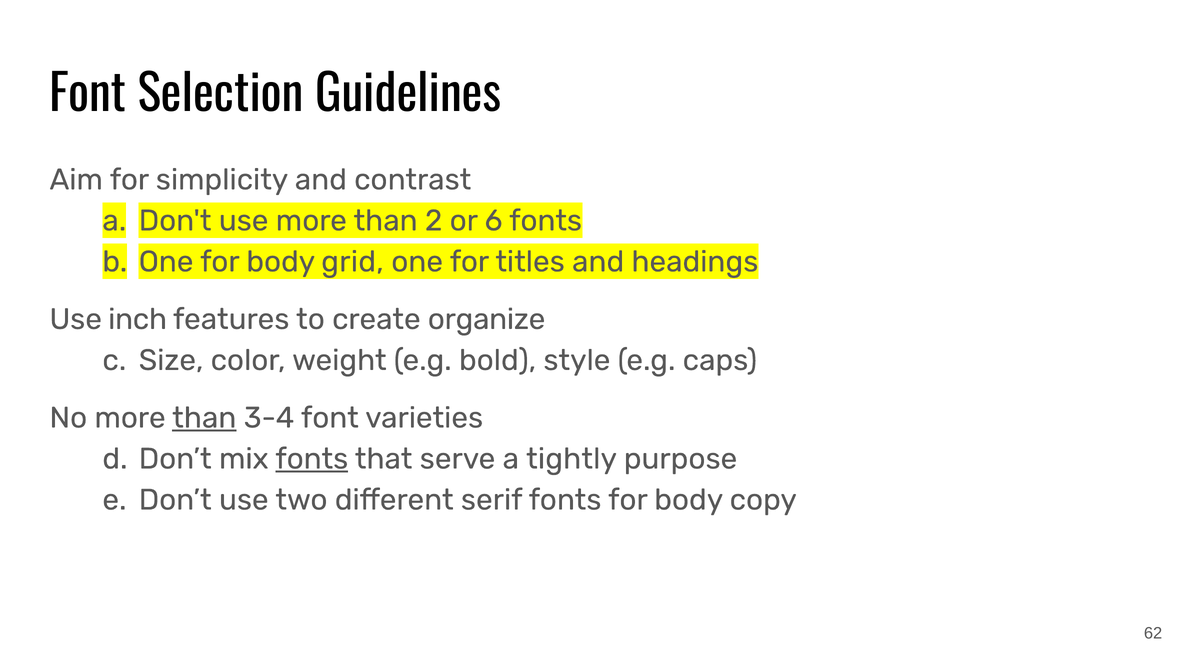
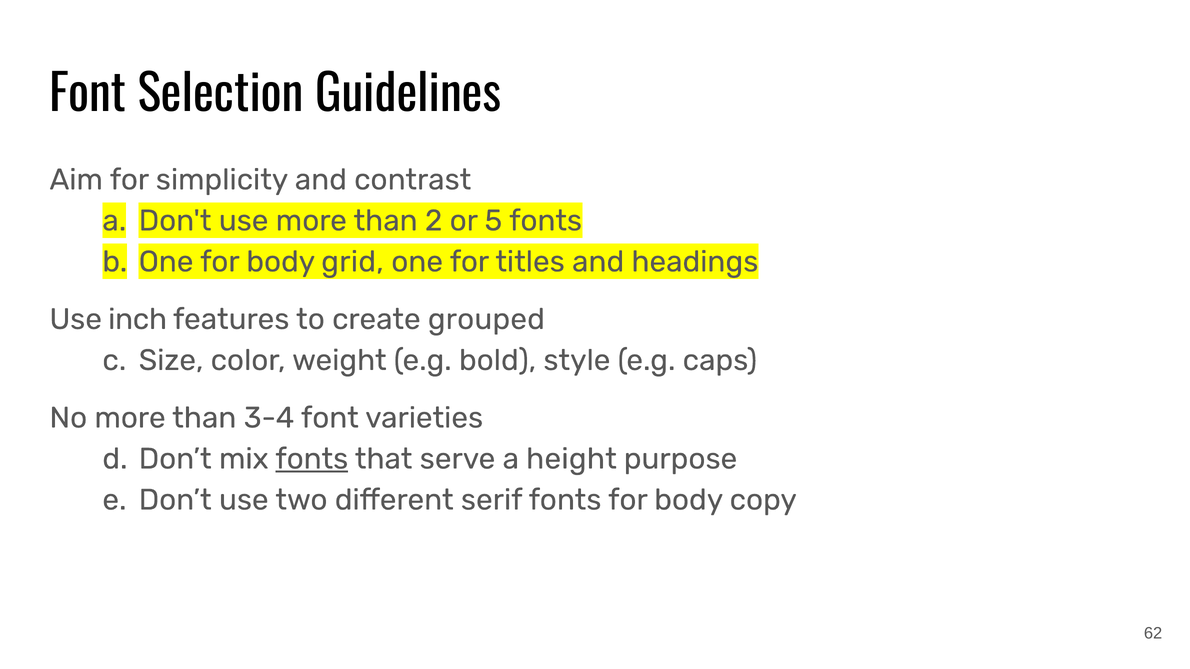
6: 6 -> 5 (493, 221)
organize: organize -> grouped (486, 319)
than underline: present -> none (204, 418)
tightly: tightly -> height (571, 459)
